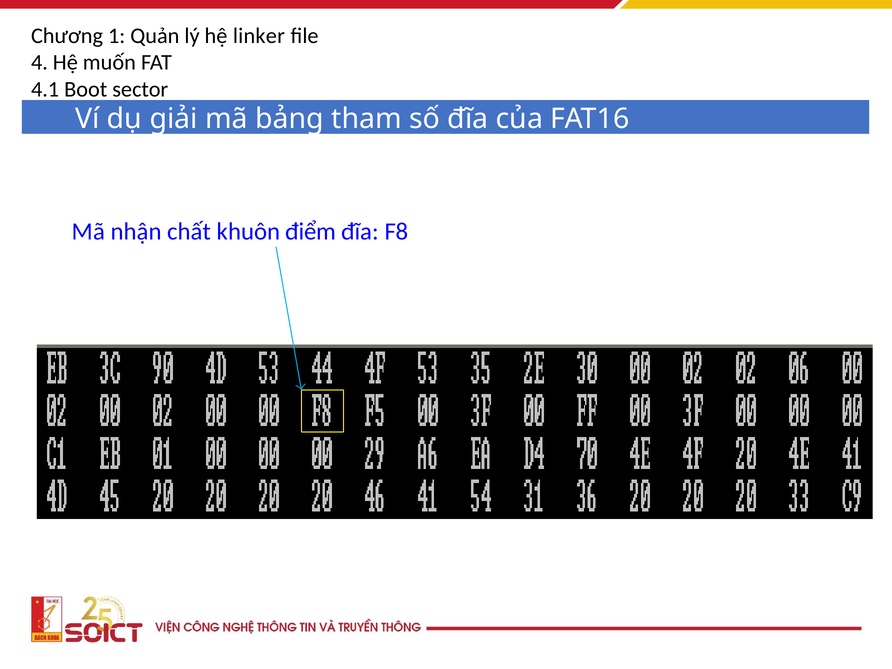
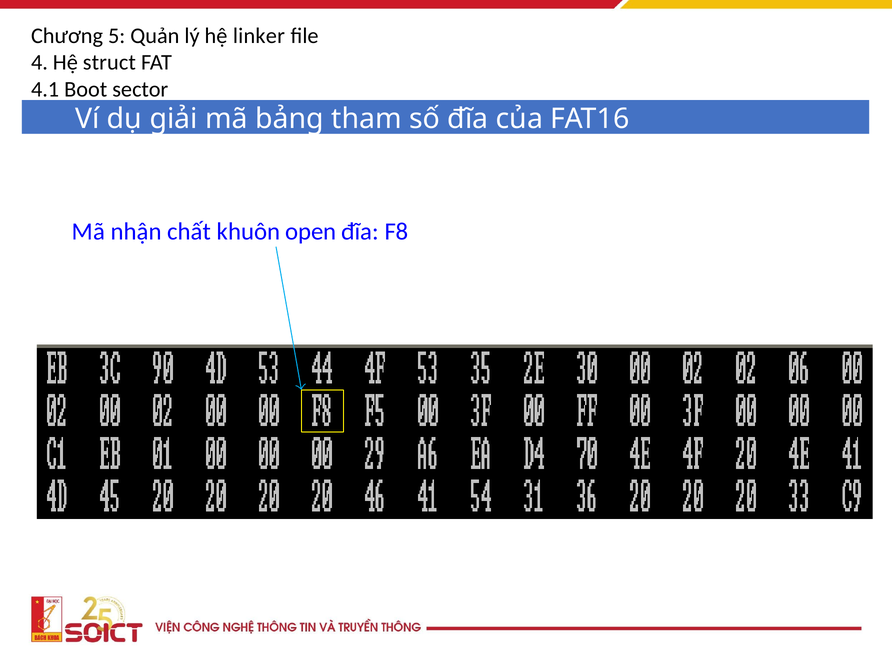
1: 1 -> 5 (117, 36)
muốn: muốn -> struct (109, 62)
điểm: điểm -> open (311, 232)
